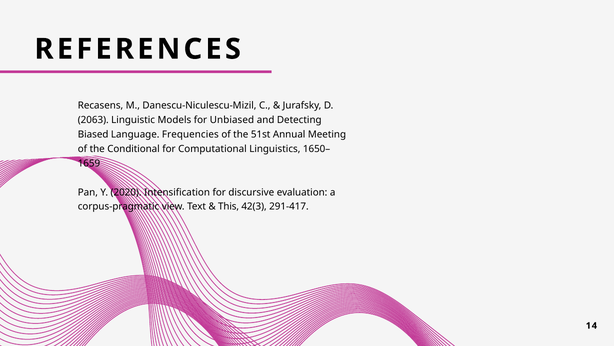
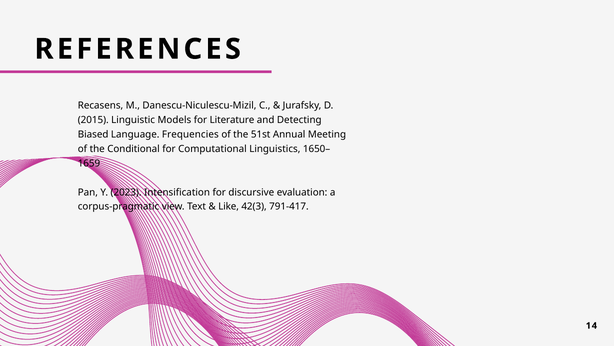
2063: 2063 -> 2015 (93, 120)
Unbiased: Unbiased -> Literature (232, 120)
2020: 2020 -> 2023 (126, 192)
This: This -> Like (229, 206)
291-417: 291-417 -> 791-417 (289, 206)
